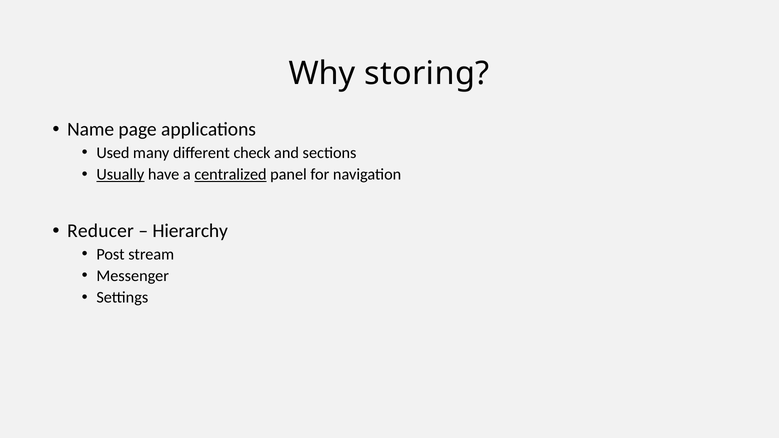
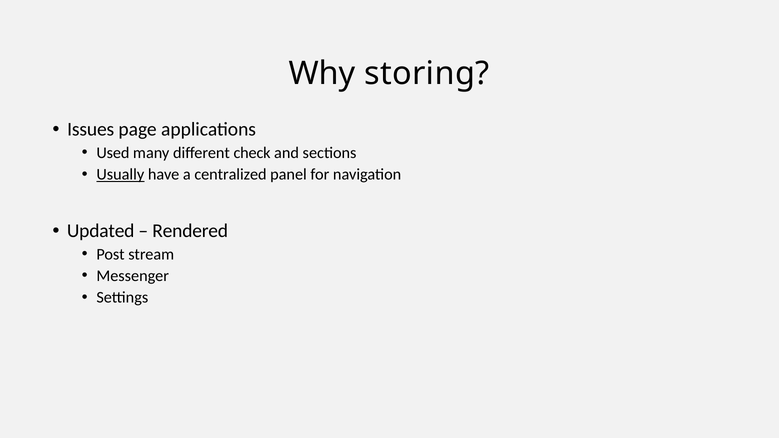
Name: Name -> Issues (91, 130)
centralized underline: present -> none (230, 174)
Reducer: Reducer -> Updated (101, 231)
Hierarchy: Hierarchy -> Rendered (190, 231)
